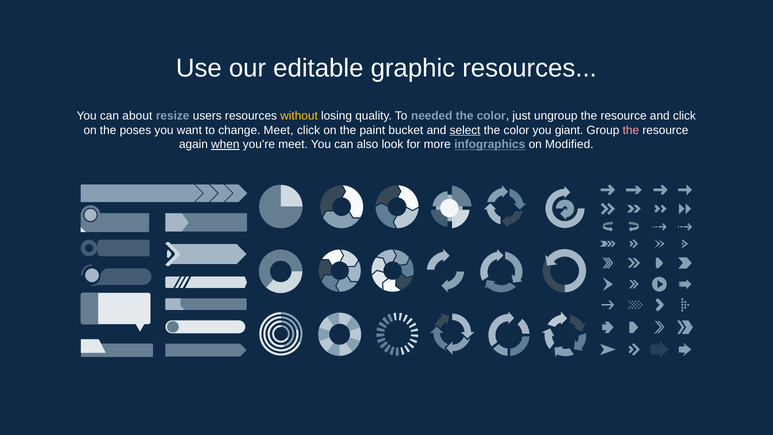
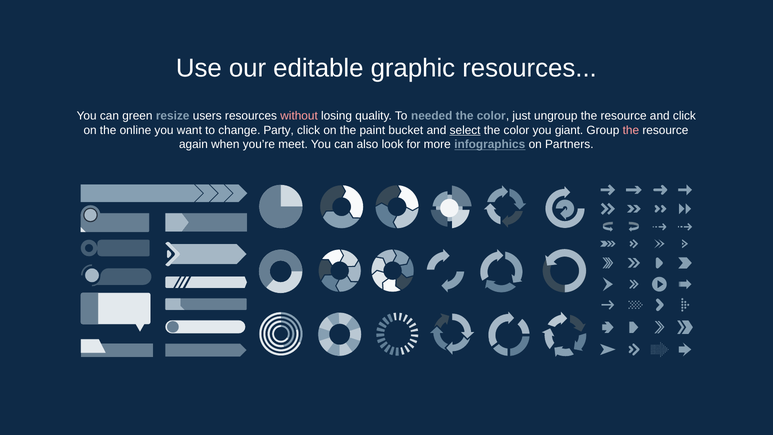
about: about -> green (137, 116)
without colour: yellow -> pink (299, 116)
poses: poses -> online (135, 130)
change Meet: Meet -> Party (279, 130)
when underline: present -> none (225, 144)
Modified: Modified -> Partners (569, 144)
